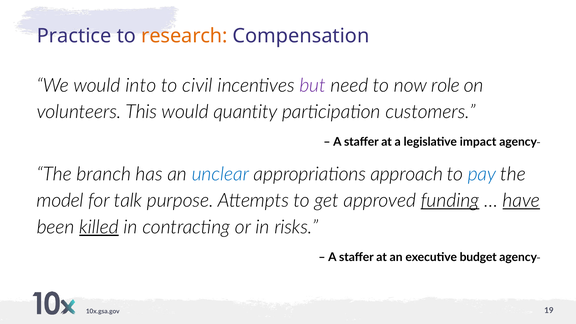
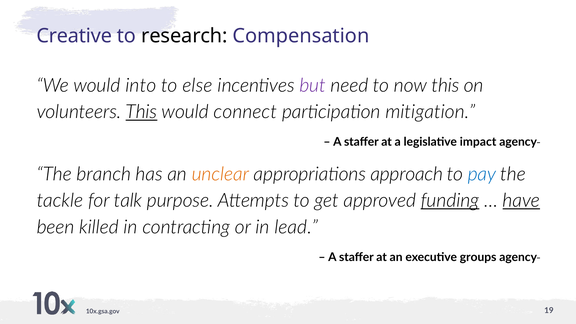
Practice: Practice -> Creative (74, 36)
research colour: orange -> black (184, 36)
civil: civil -> else (197, 85)
now role: role -> this (445, 85)
This underline: none -> present (141, 112)
quantity: quantity -> connect (245, 112)
customers: customers -> mitigation (430, 112)
unclear colour: blue -> orange (220, 174)
model: model -> tackle (60, 201)
killed underline: present -> none (99, 227)
risks: risks -> lead (296, 227)
budget: budget -> groups (478, 257)
